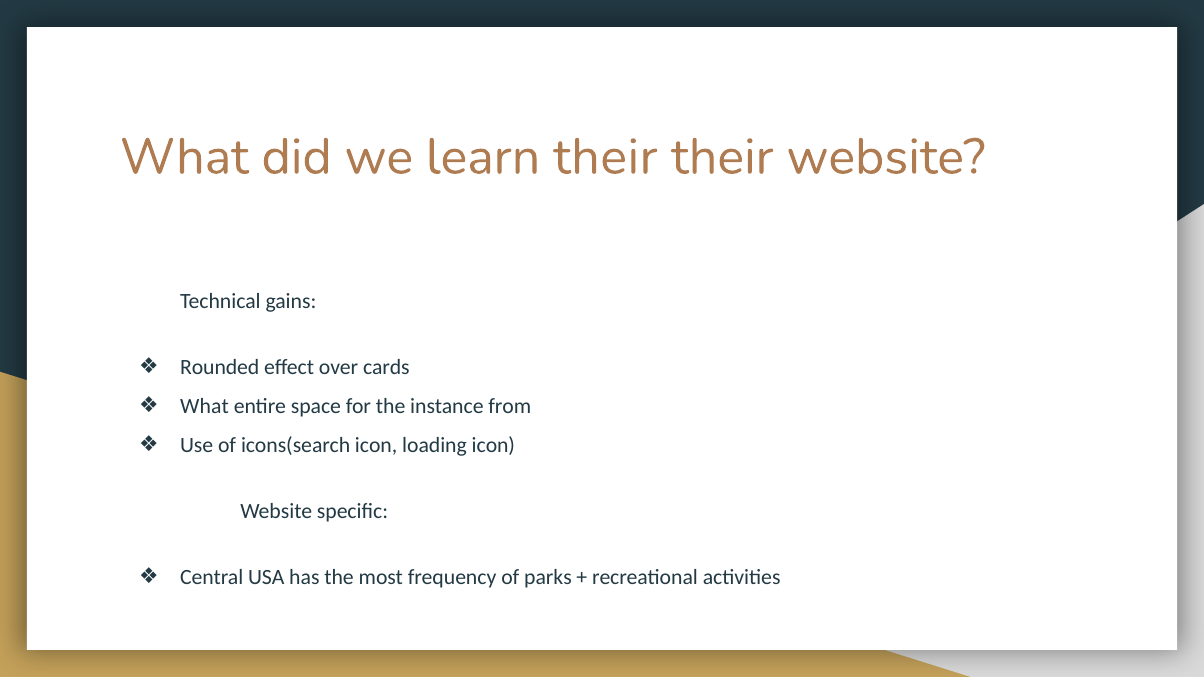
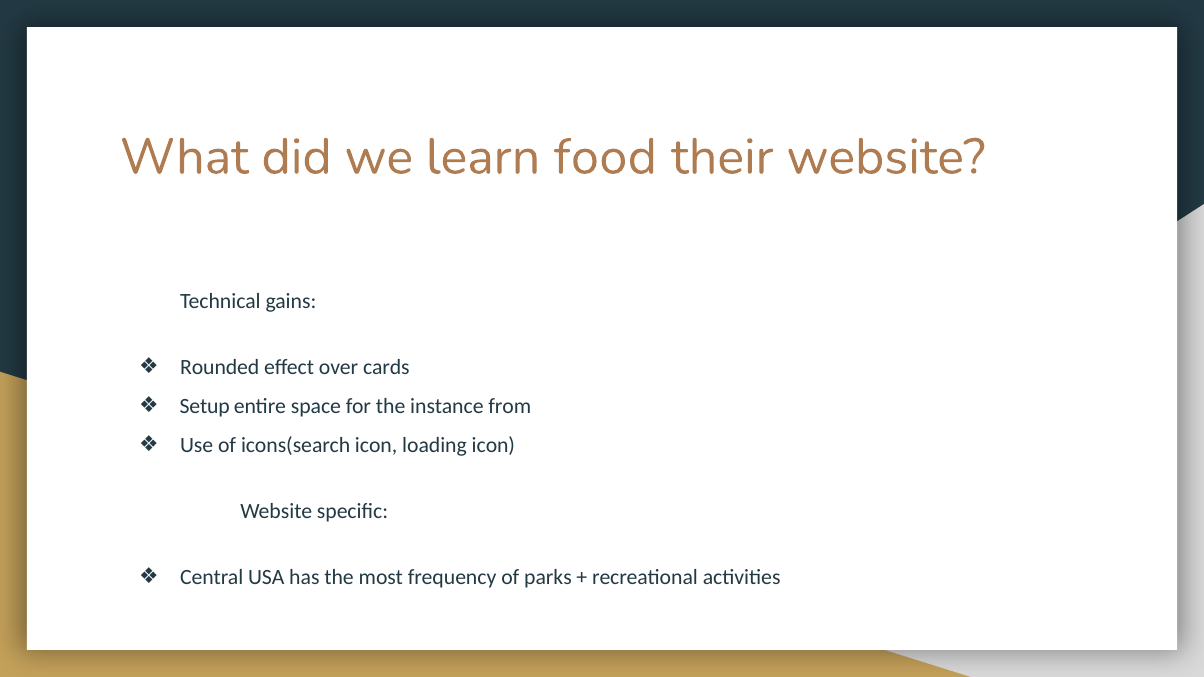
learn their: their -> food (605, 157)
What: What -> Setup (205, 407)
